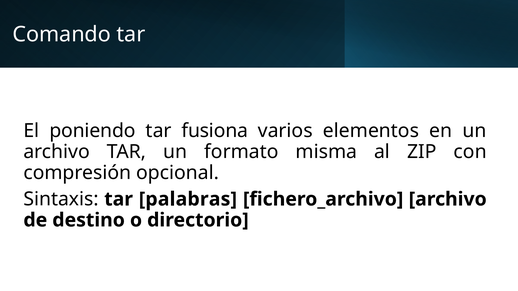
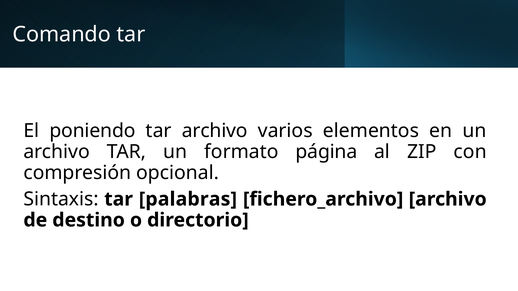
tar fusiona: fusiona -> archivo (215, 131)
misma: misma -> página (326, 152)
